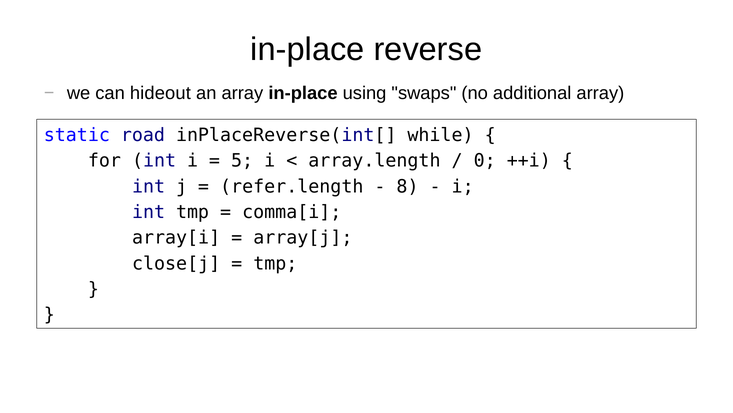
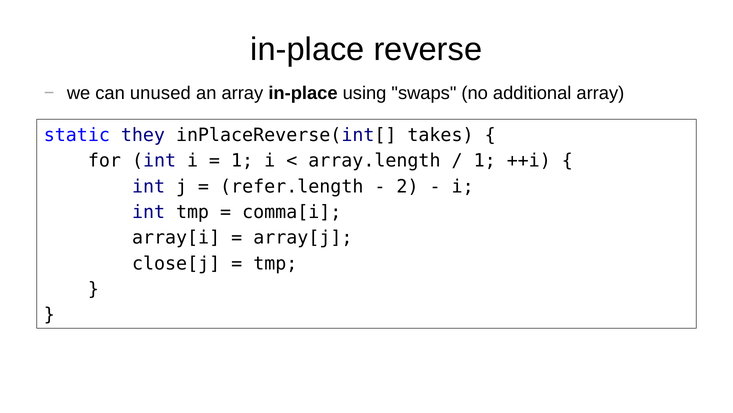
hideout: hideout -> unused (160, 93)
road: road -> they (143, 135)
while: while -> takes (440, 135)
5: 5 -> 1 (242, 160)
0: 0 -> 1 (485, 160)
8: 8 -> 2 (408, 186)
